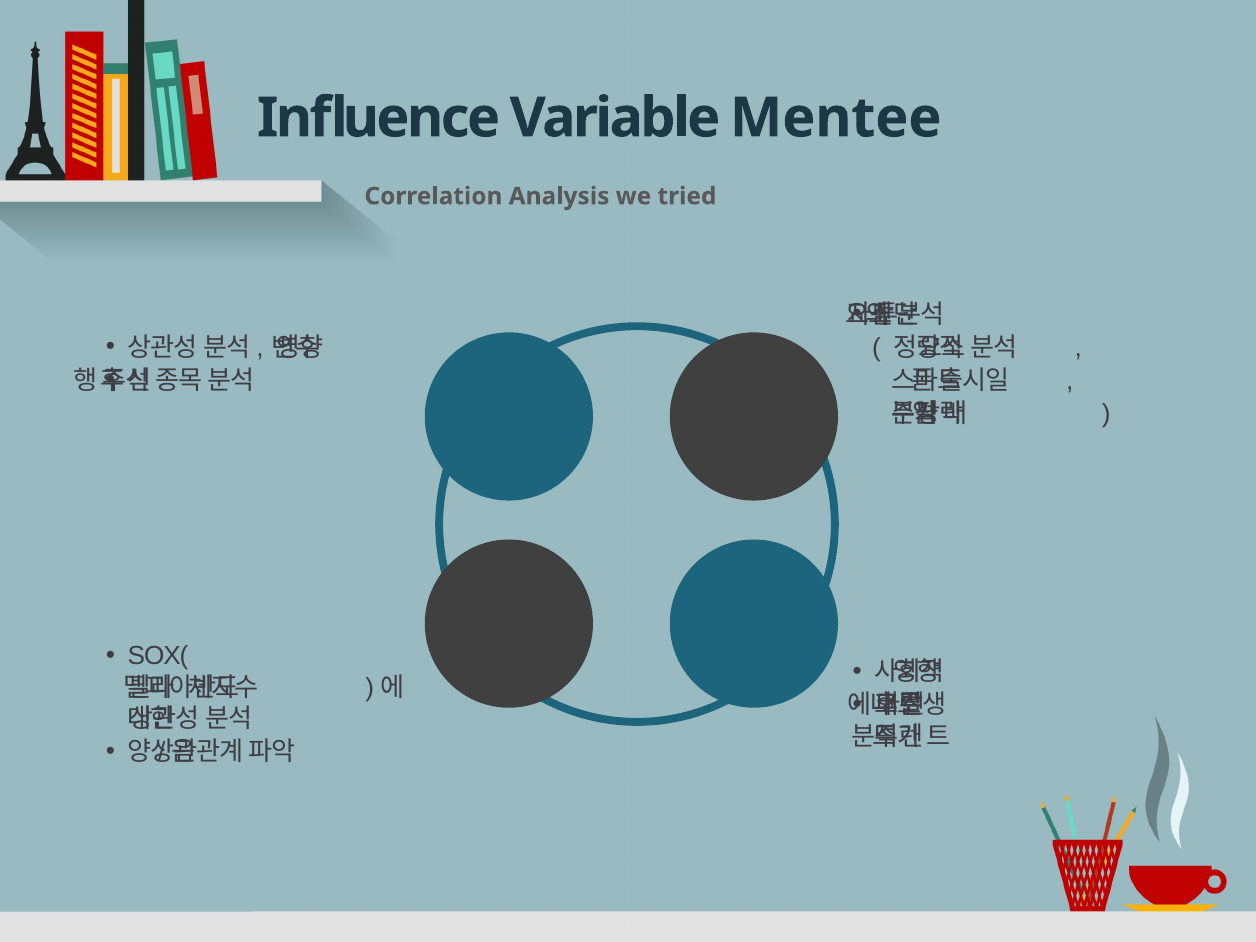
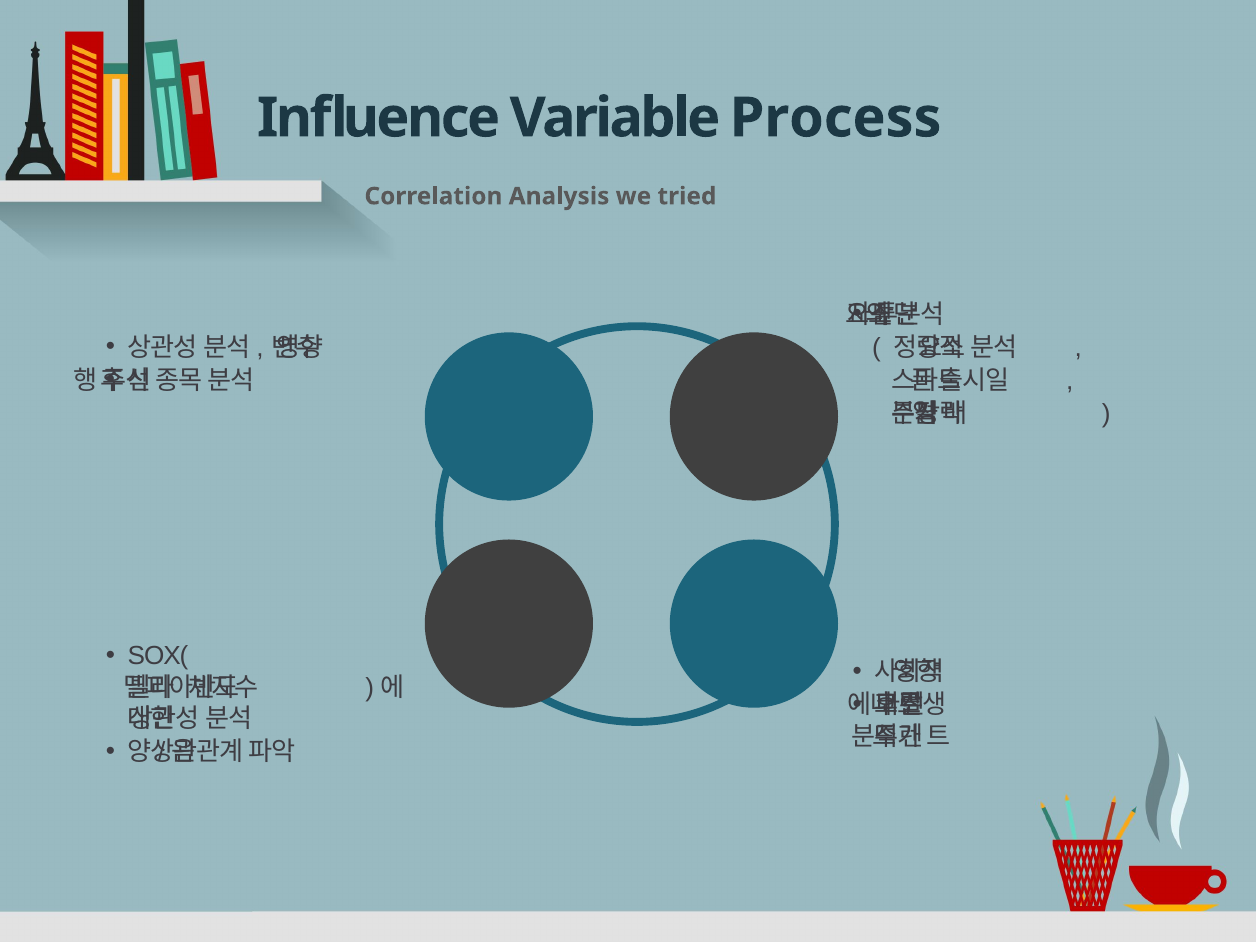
Mentee: Mentee -> Process (836, 118)
